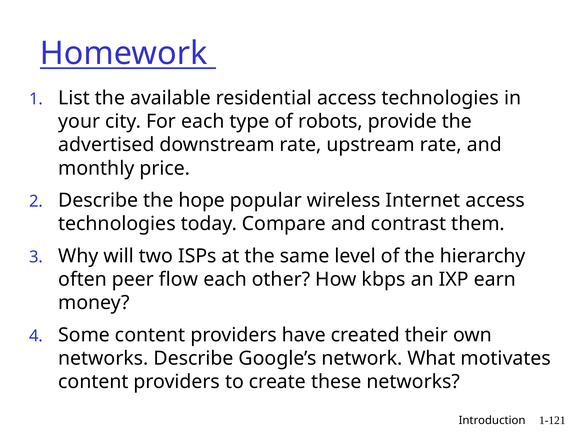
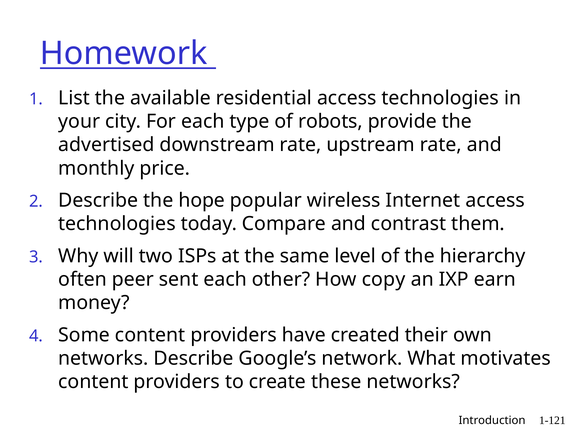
flow: flow -> sent (179, 279)
kbps: kbps -> copy (384, 279)
